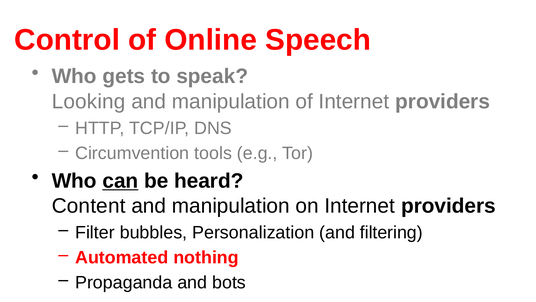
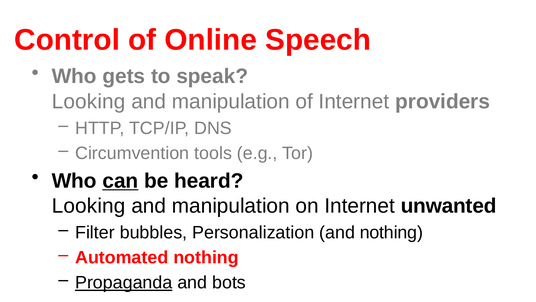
Content: Content -> Looking (89, 206)
on Internet providers: providers -> unwanted (449, 206)
and filtering: filtering -> nothing (391, 232)
Propaganda underline: none -> present (124, 282)
